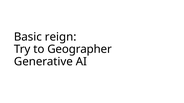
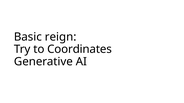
Geographer: Geographer -> Coordinates (80, 49)
